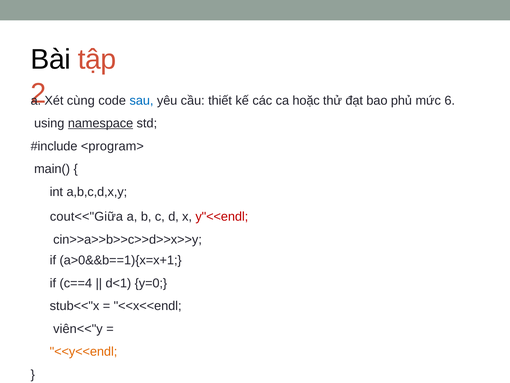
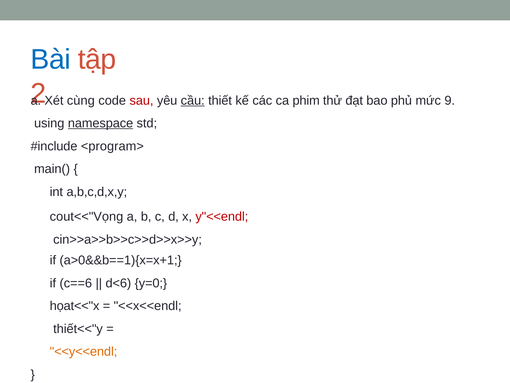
Bài colour: black -> blue (51, 59)
sau colour: blue -> red (141, 100)
cầu underline: none -> present (193, 100)
hoặc: hoặc -> phim (306, 100)
6: 6 -> 9 (450, 100)
cout<<"Giữa: cout<<"Giữa -> cout<<"Vọng (86, 216)
c==4: c==4 -> c==6 (76, 283)
d<1: d<1 -> d<6 (118, 283)
stub<<"x: stub<<"x -> họat<<"x (75, 306)
viên<<"y: viên<<"y -> thiết<<"y (78, 328)
